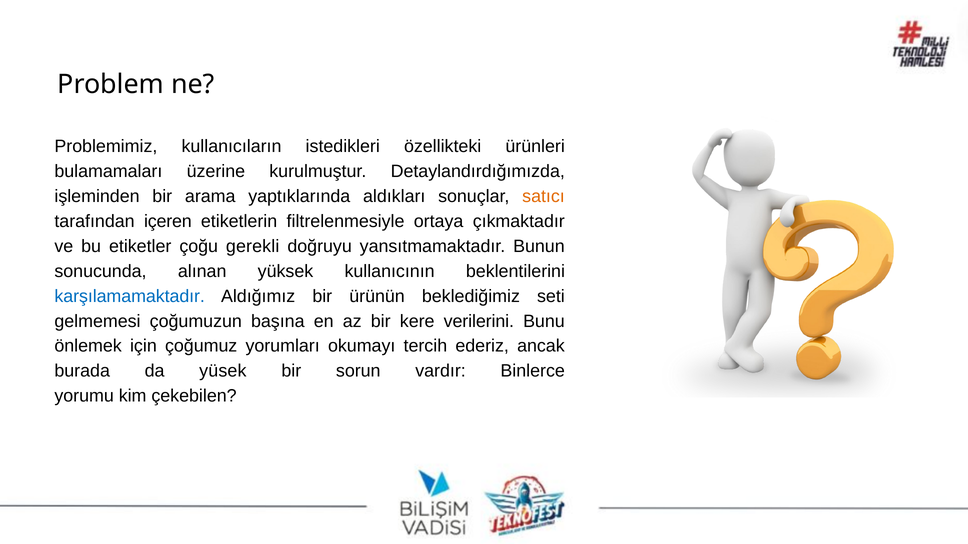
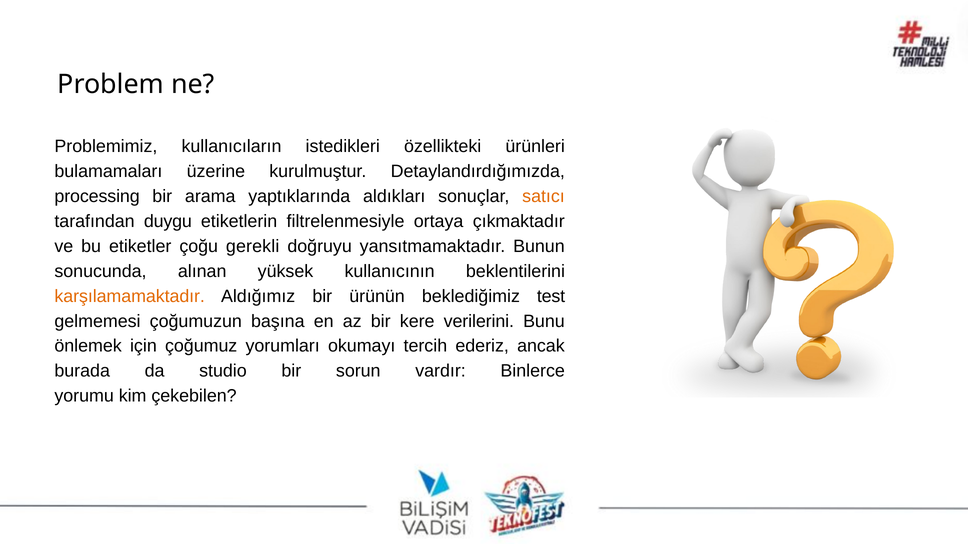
işleminden: işleminden -> processing (97, 197)
içeren: içeren -> duygu (168, 222)
karşılamamaktadır colour: blue -> orange (130, 296)
seti: seti -> test (551, 296)
yüsek: yüsek -> studio (223, 371)
